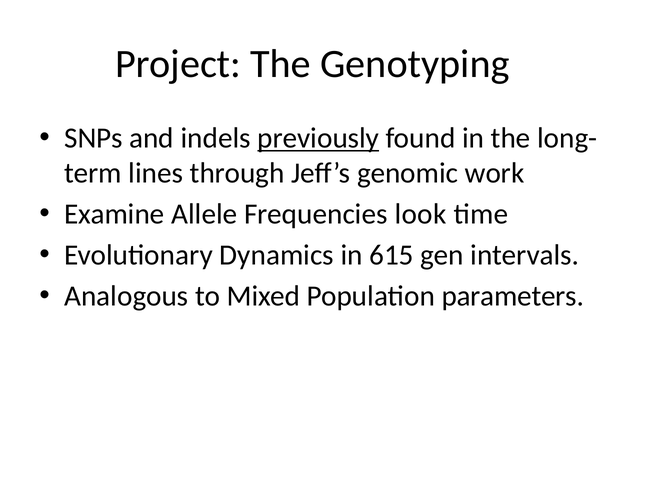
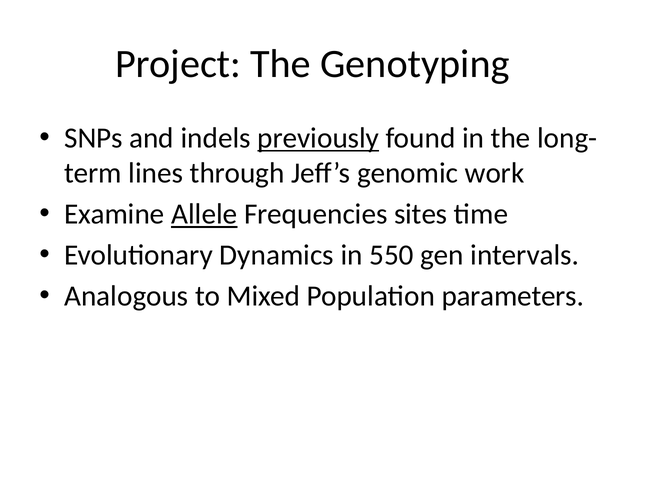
Allele underline: none -> present (204, 214)
look: look -> sites (421, 214)
615: 615 -> 550 (391, 255)
